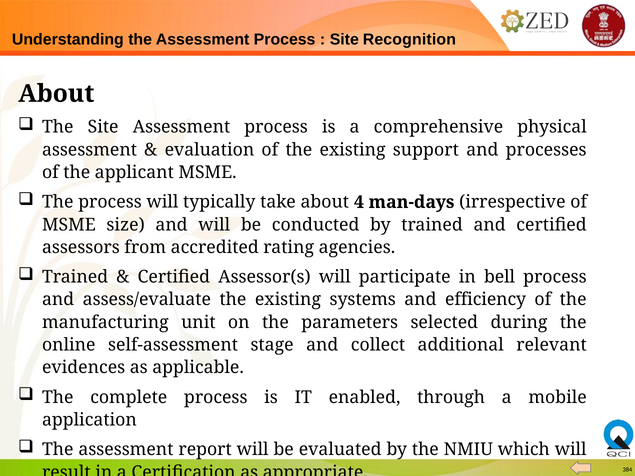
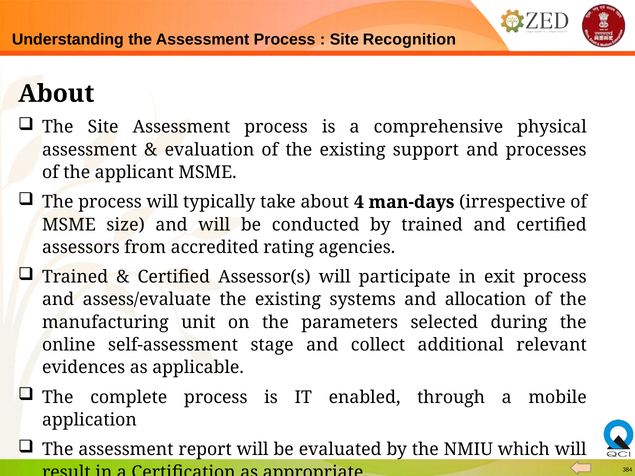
bell: bell -> exit (500, 277)
efficiency: efficiency -> allocation (486, 300)
